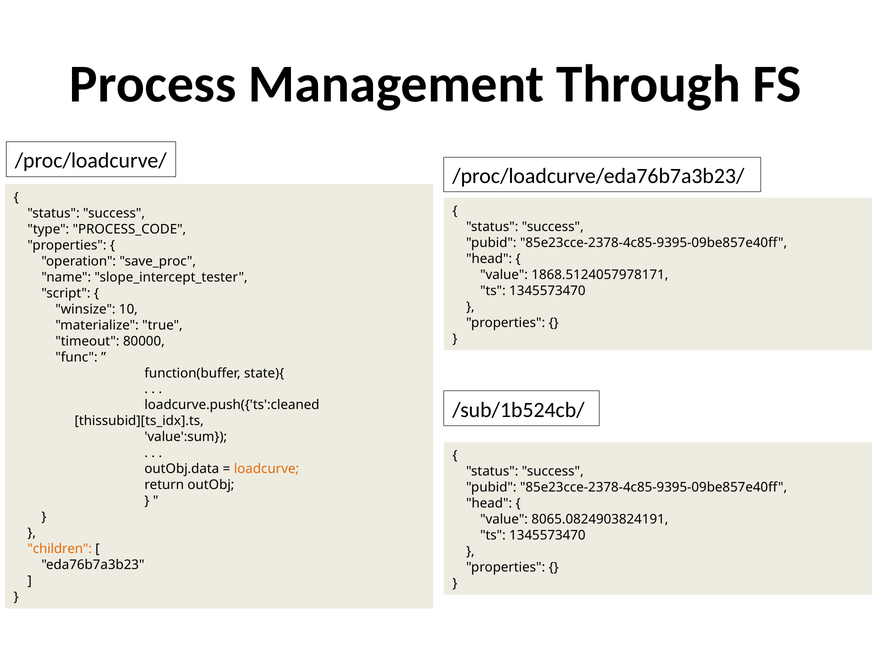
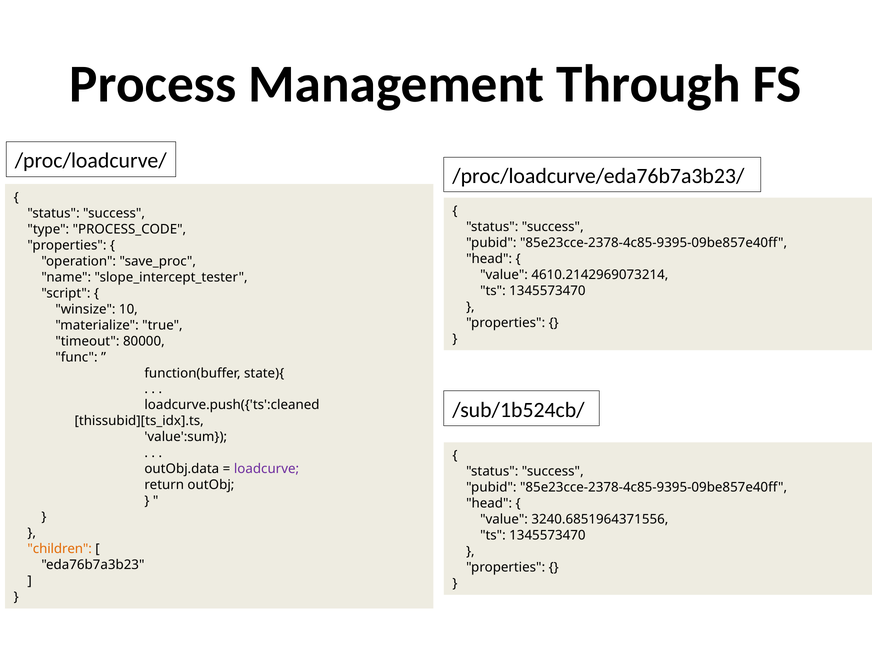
1868.5124057978171: 1868.5124057978171 -> 4610.2142969073214 (600, 275)
loadcurve colour: orange -> purple (267, 469)
8065.0824903824191: 8065.0824903824191 -> 3240.6851964371556 (600, 520)
